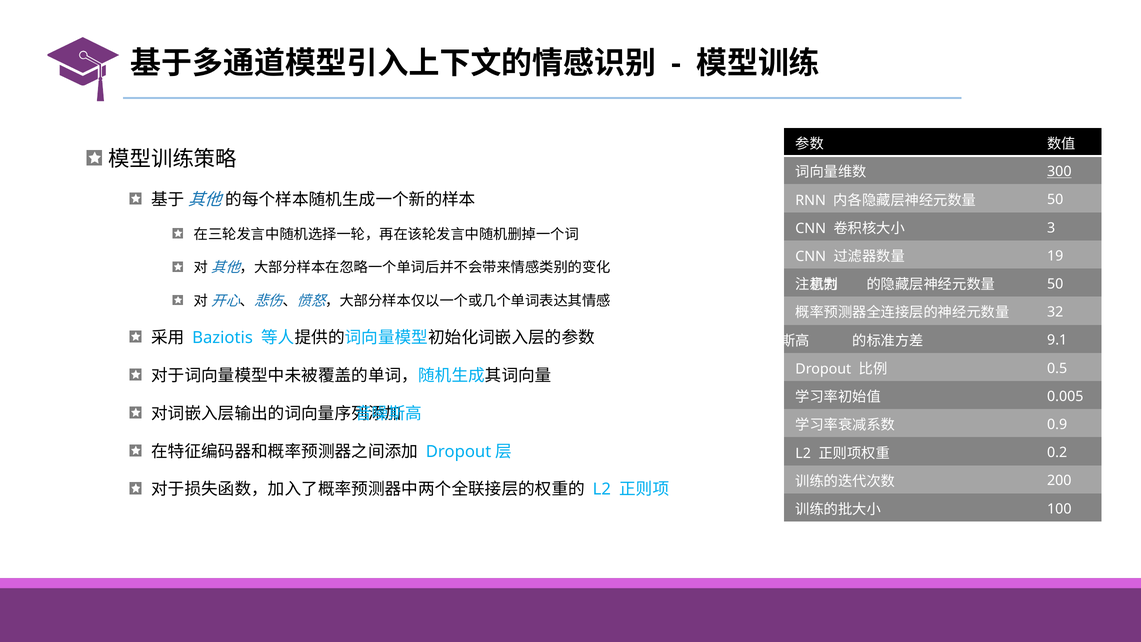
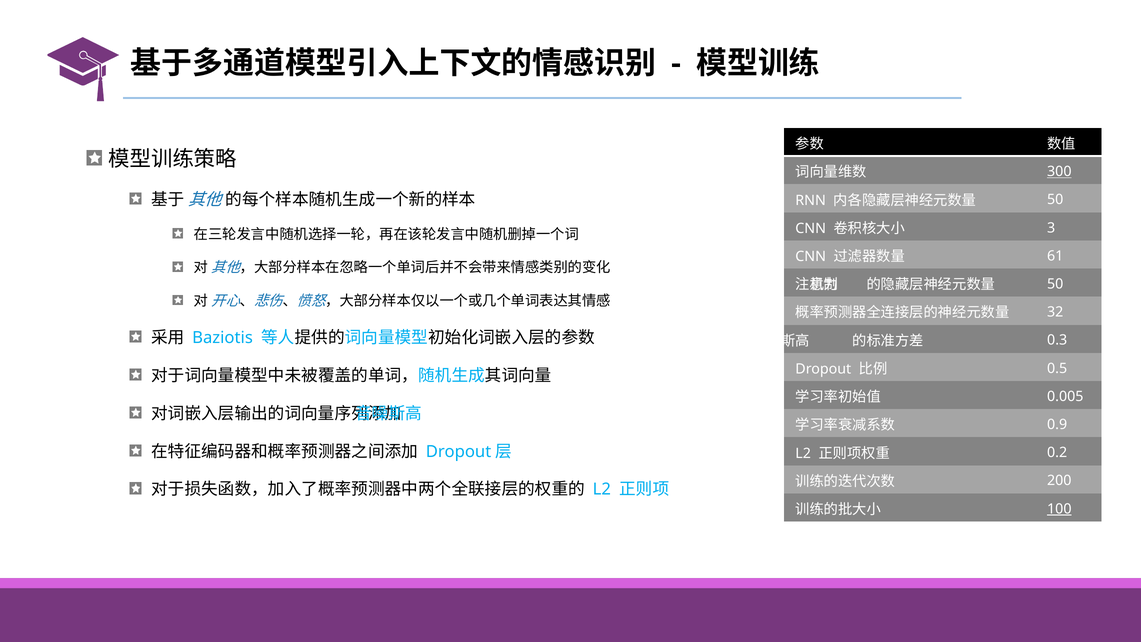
19: 19 -> 61 (1055, 256)
9.1: 9.1 -> 0.3 (1057, 340)
100 underline: none -> present (1059, 509)
